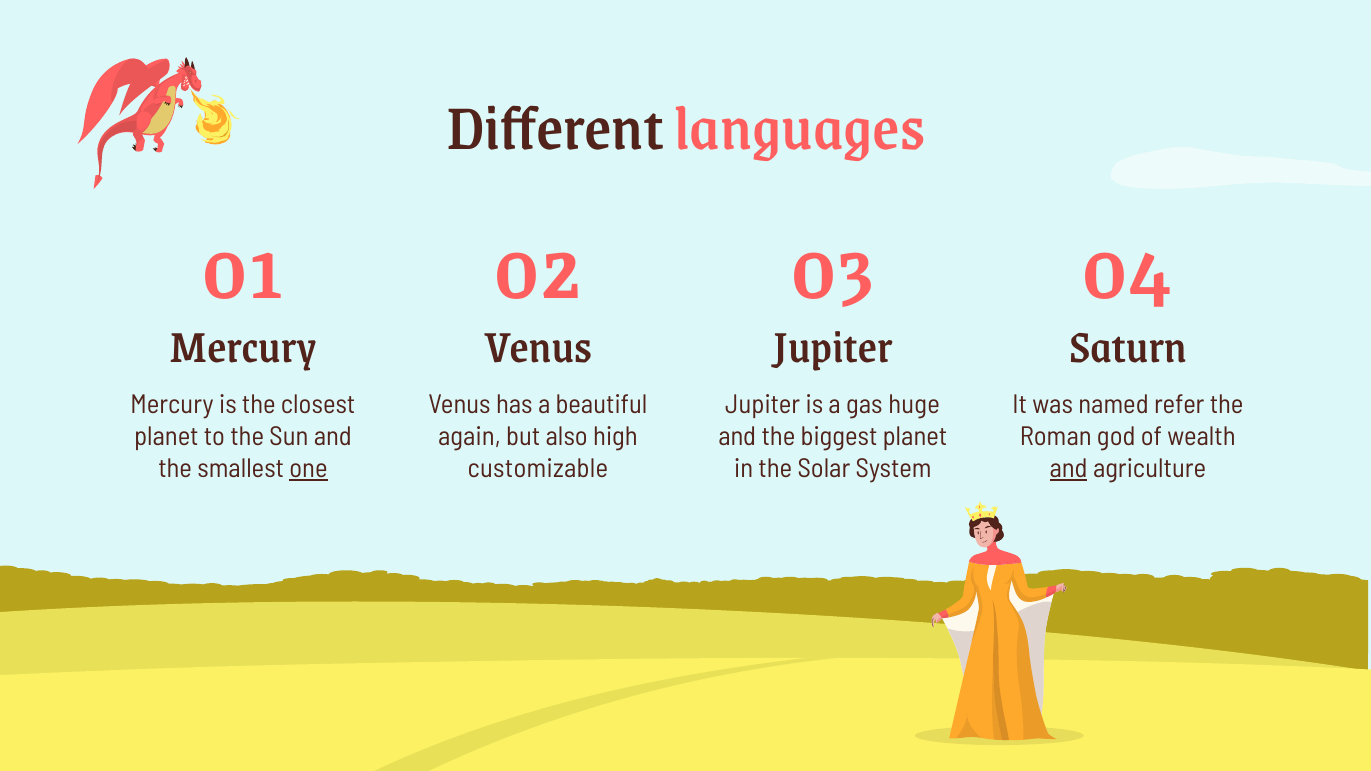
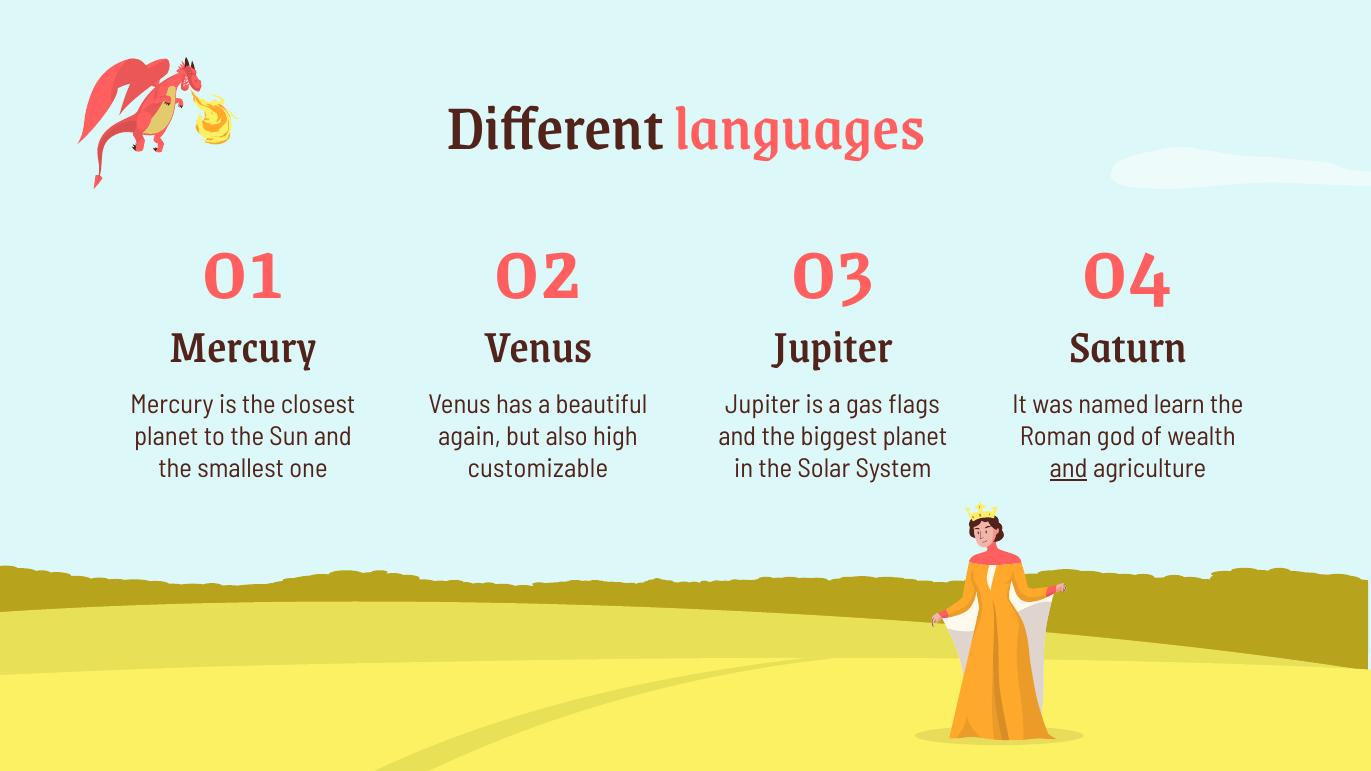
huge: huge -> flags (914, 405)
refer: refer -> learn (1179, 405)
one underline: present -> none (308, 469)
